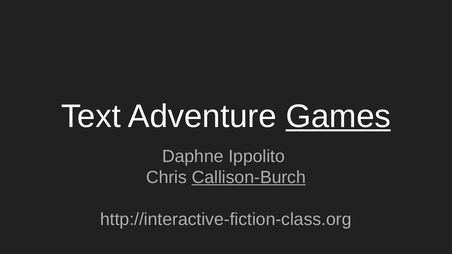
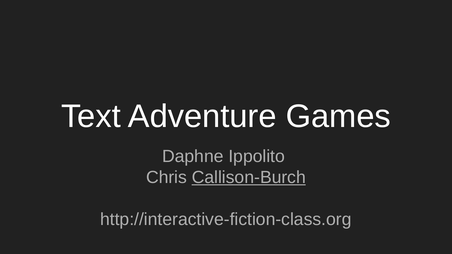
Games underline: present -> none (338, 116)
